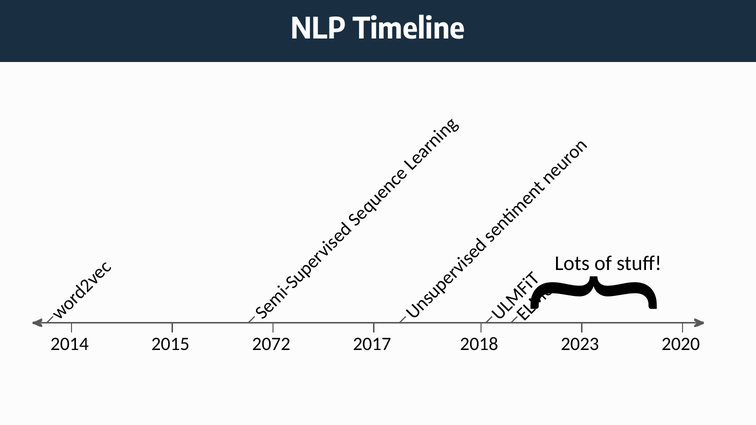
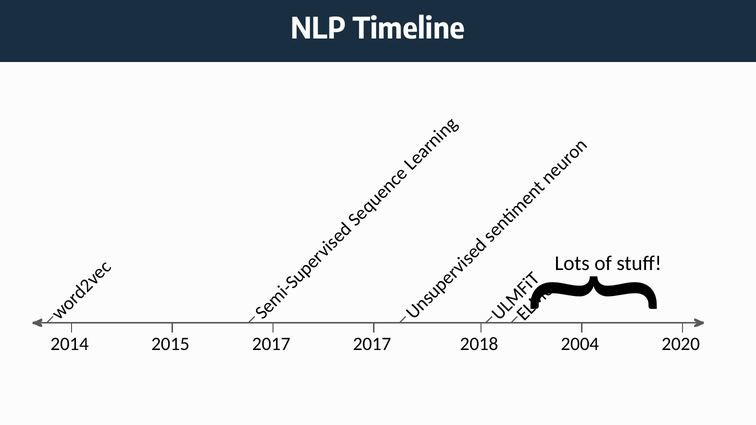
2015 2072: 2072 -> 2017 (271, 344)
2023: 2023 -> 2004 (580, 344)
